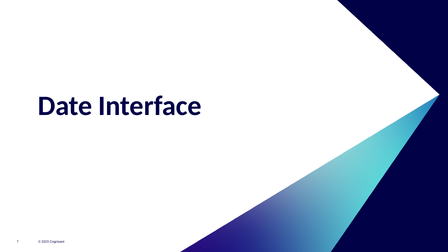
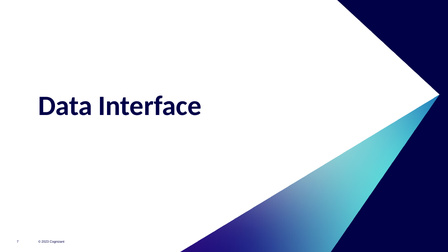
Date: Date -> Data (65, 106)
